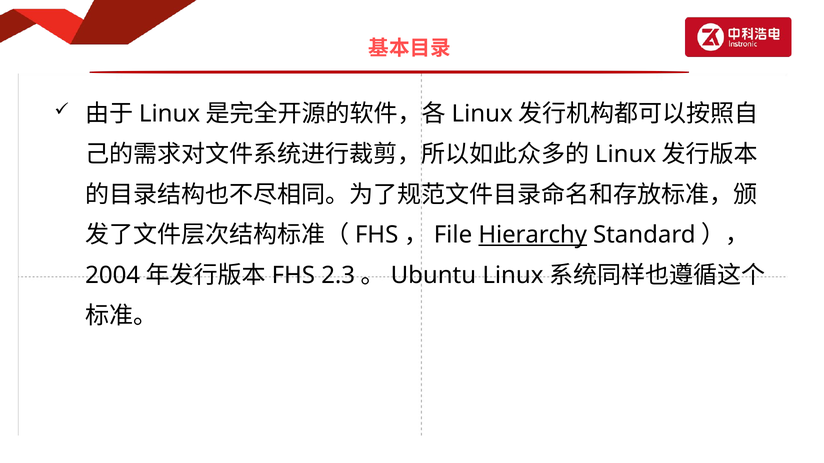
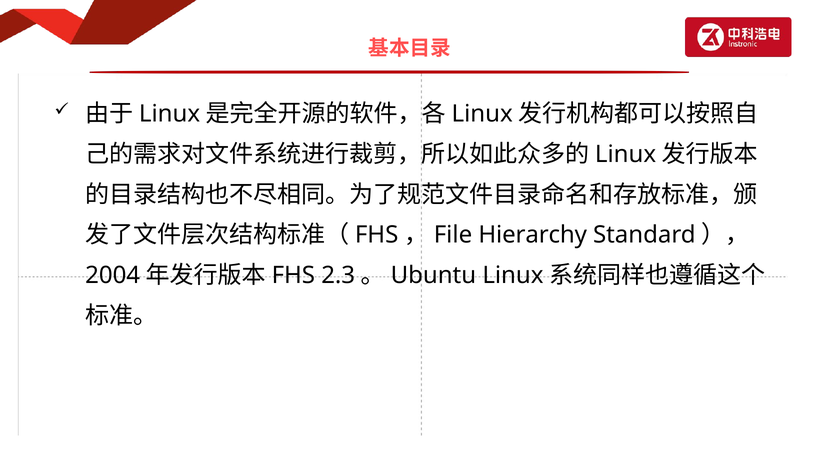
Hierarchy underline: present -> none (533, 235)
